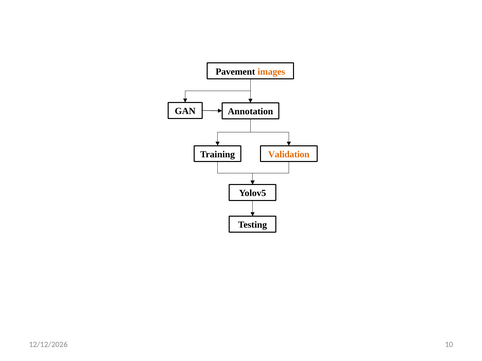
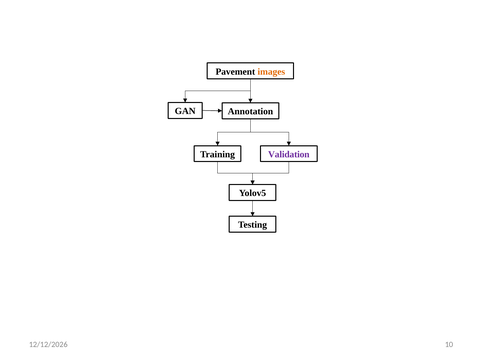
Validation colour: orange -> purple (289, 155)
